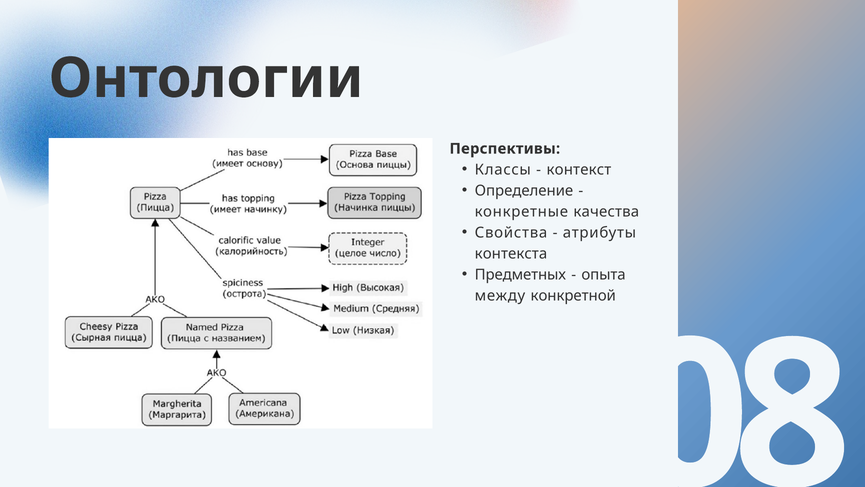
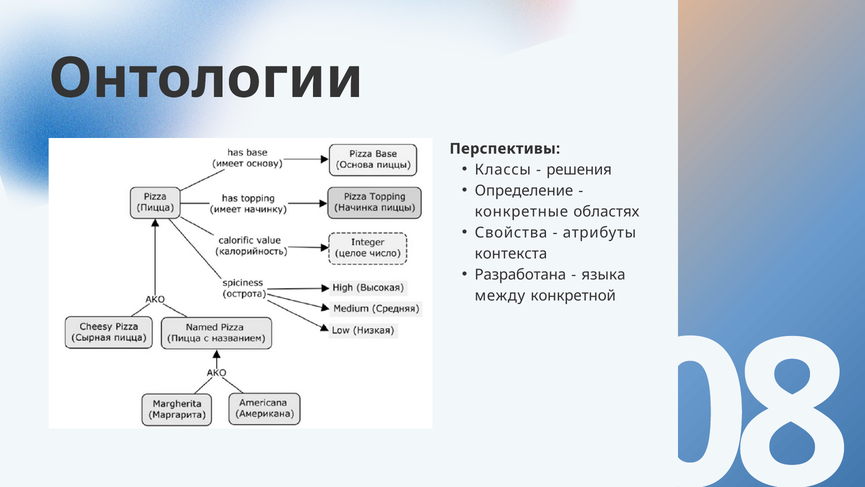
контекст: контекст -> решения (579, 170)
качества: качества -> областях (606, 212)
Предметных: Предметных -> Разработана (520, 275)
опыта: опыта -> языка (603, 275)
